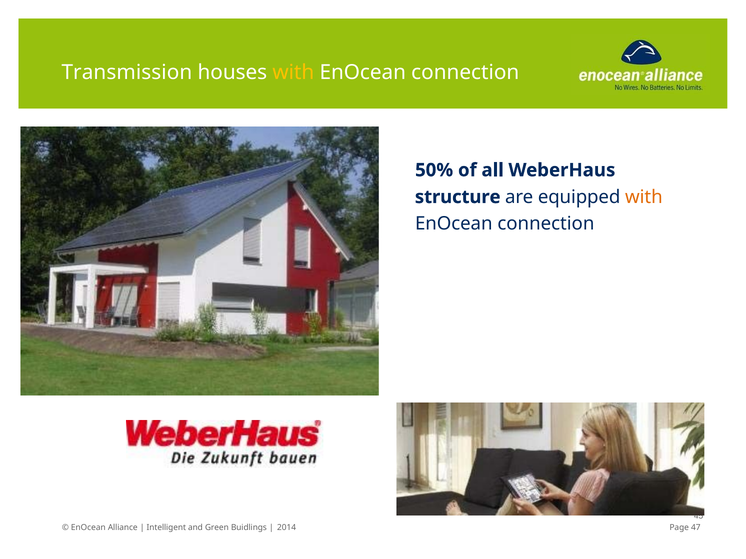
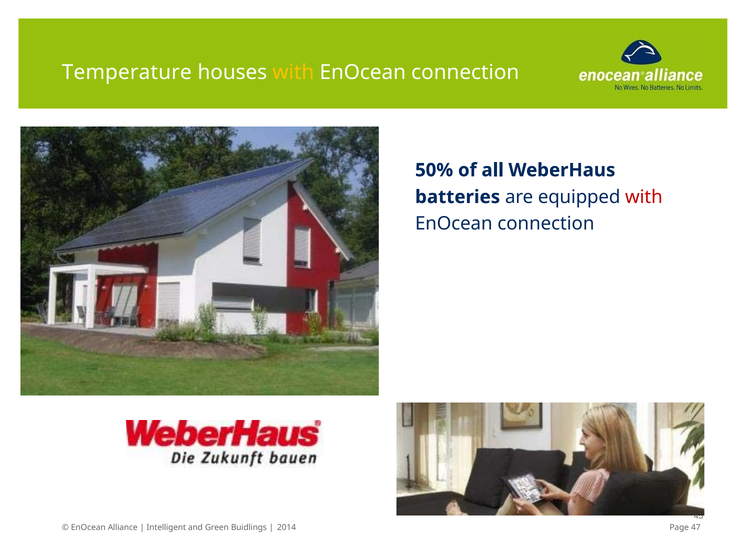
Transmission: Transmission -> Temperature (127, 72)
structure: structure -> batteries (458, 197)
with colour: orange -> red (644, 197)
